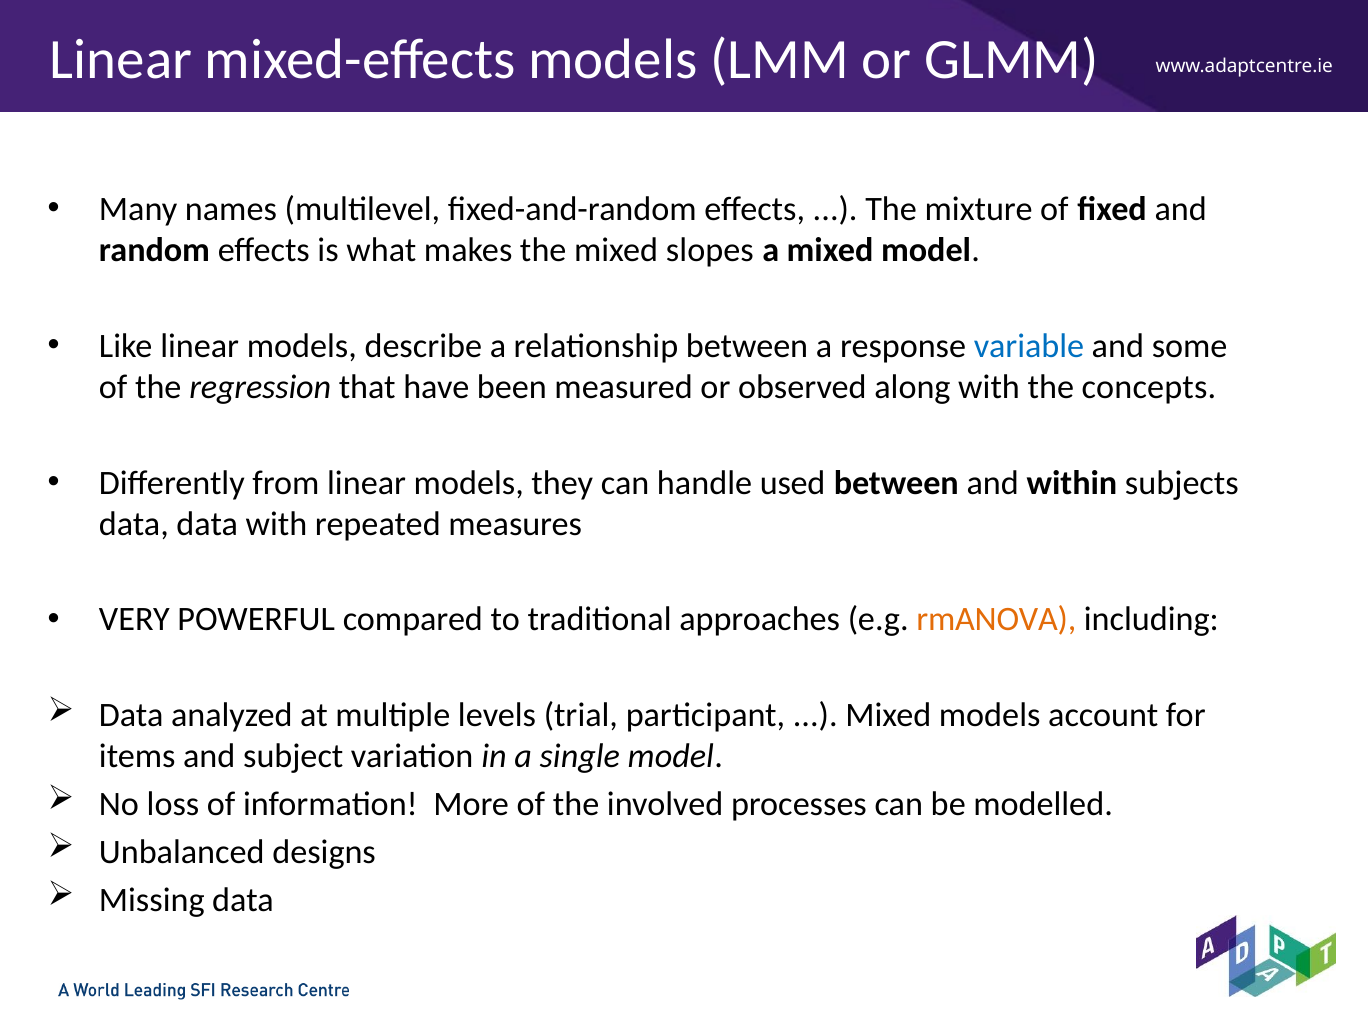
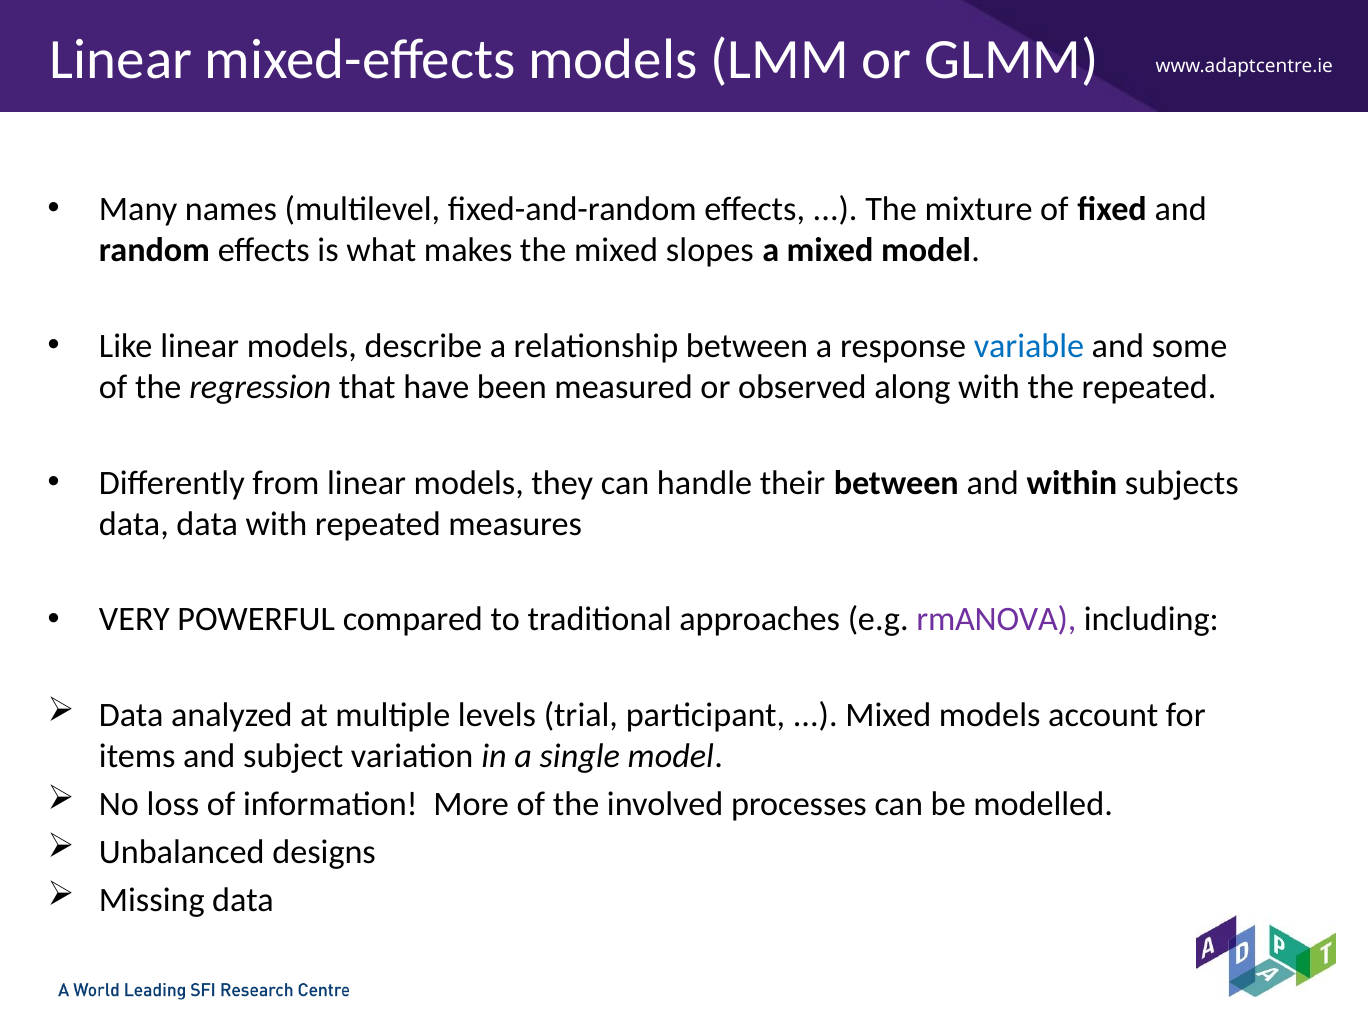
the concepts: concepts -> repeated (1149, 387)
used: used -> their (793, 483)
rmANOVA colour: orange -> purple (996, 620)
